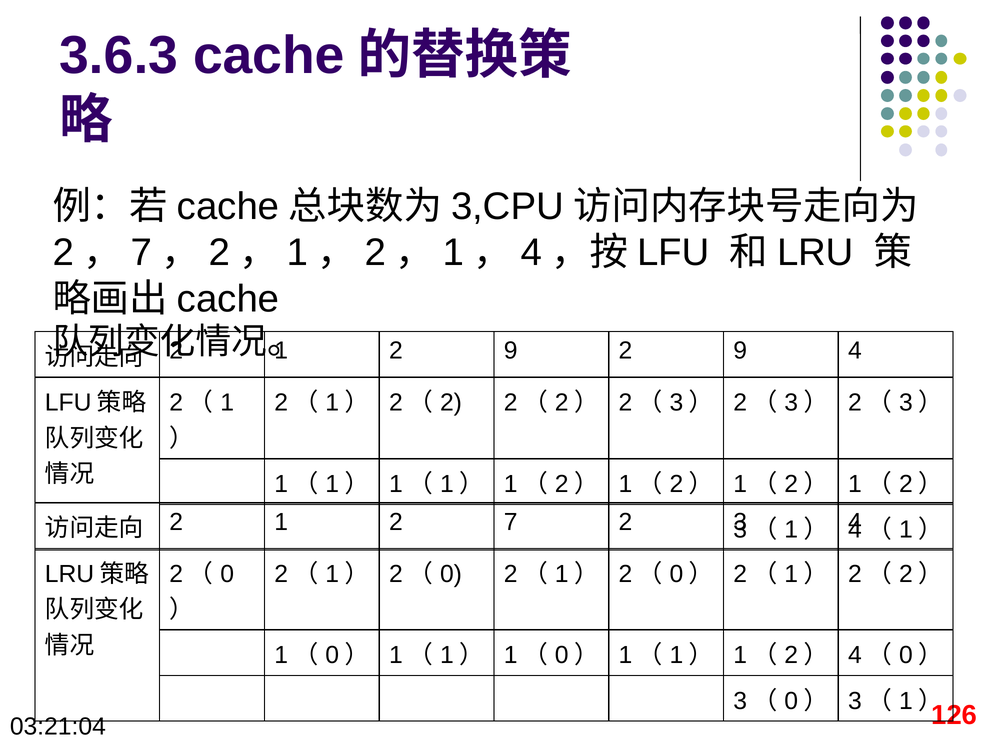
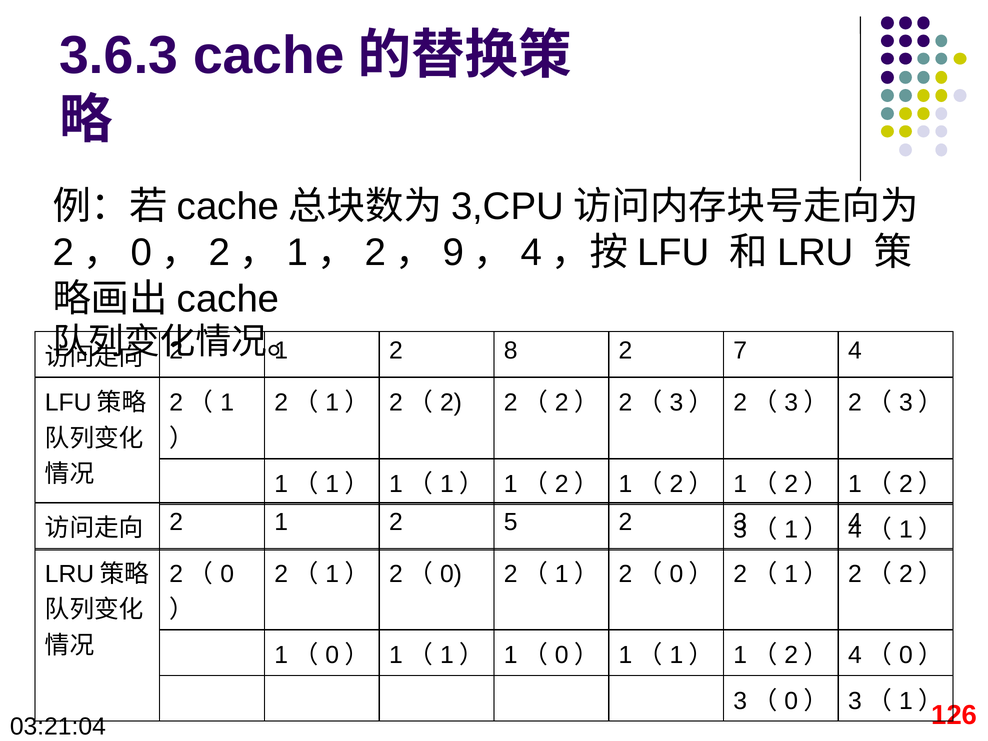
7: 7 -> 0 (141, 253)
1: 1 -> 9 (453, 253)
9: 9 -> 8 (511, 351)
9: 9 -> 7 (740, 351)
2 7: 7 -> 5 (511, 522)
